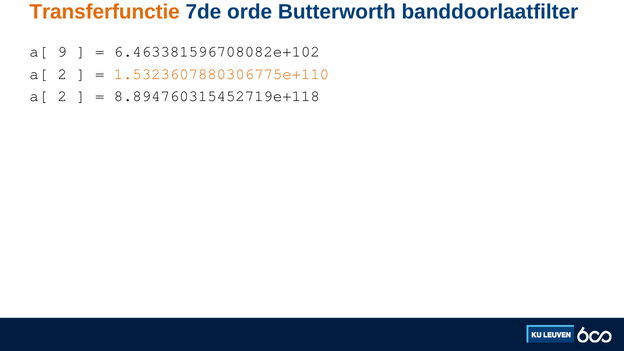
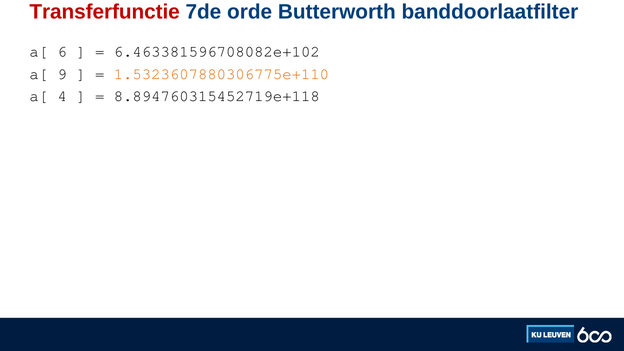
Transferfunctie colour: orange -> red (105, 12)
9: 9 -> 6 (62, 52)
2: 2 -> 9 (62, 74)
2: 2 -> 4 (62, 96)
